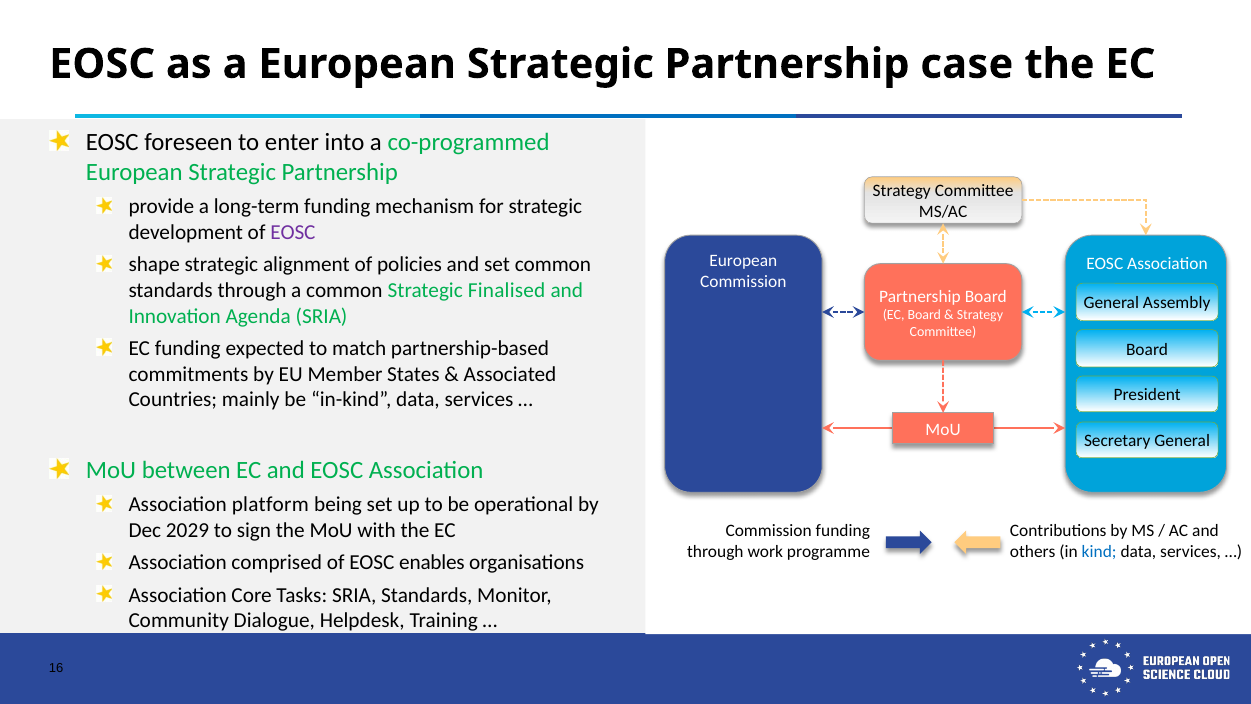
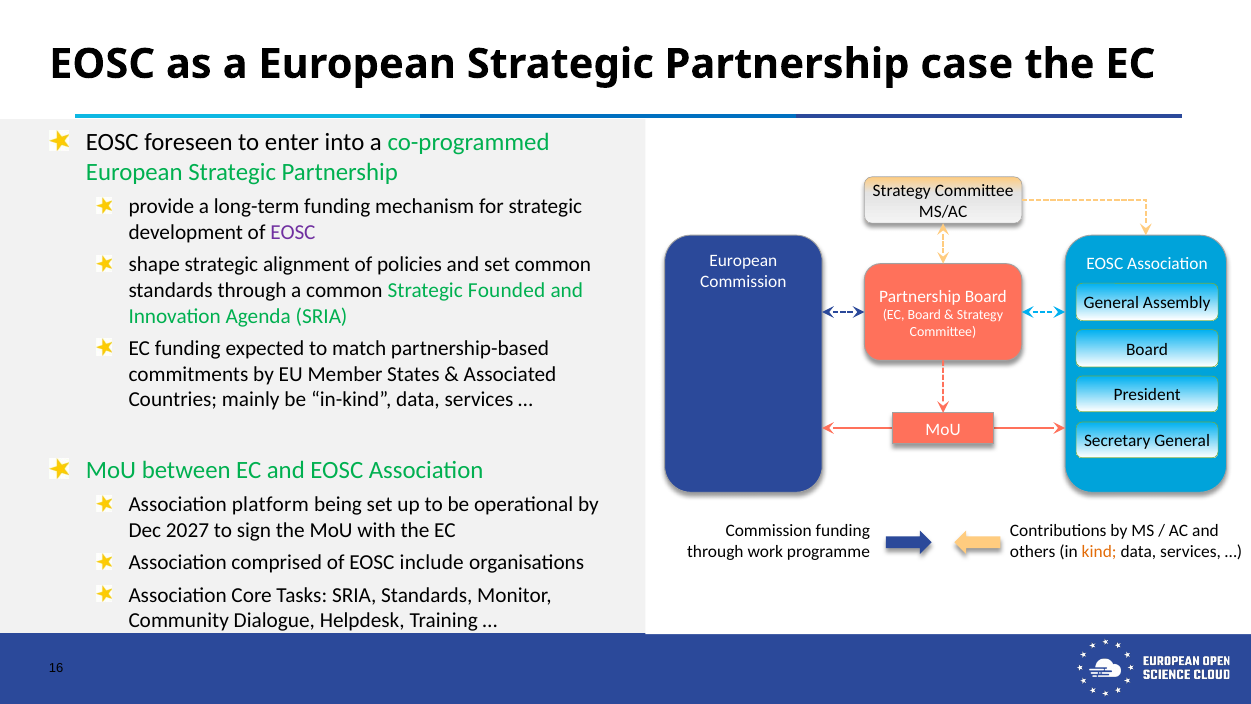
Finalised: Finalised -> Founded (507, 290)
2029: 2029 -> 2027 (188, 530)
kind colour: blue -> orange (1099, 551)
enables: enables -> include (432, 563)
